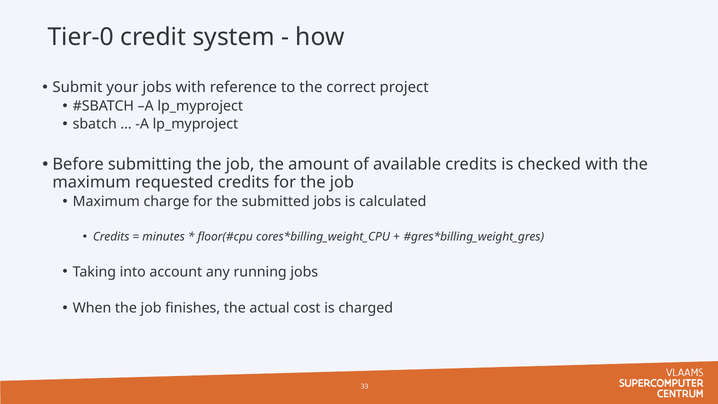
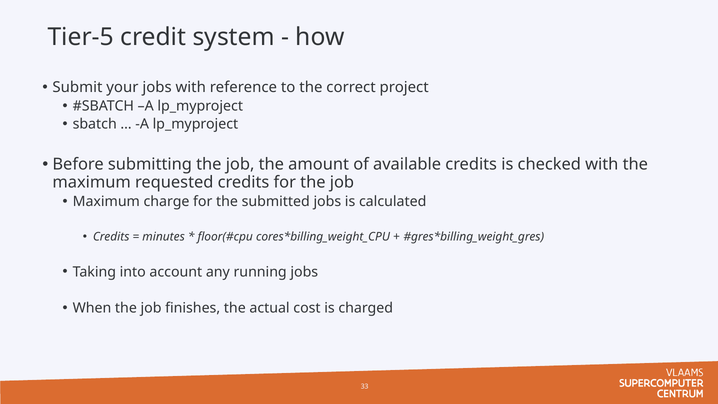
Tier-0: Tier-0 -> Tier-5 (81, 37)
